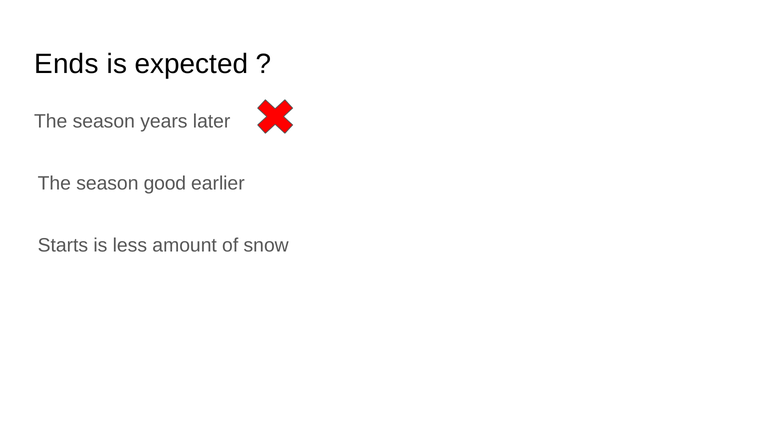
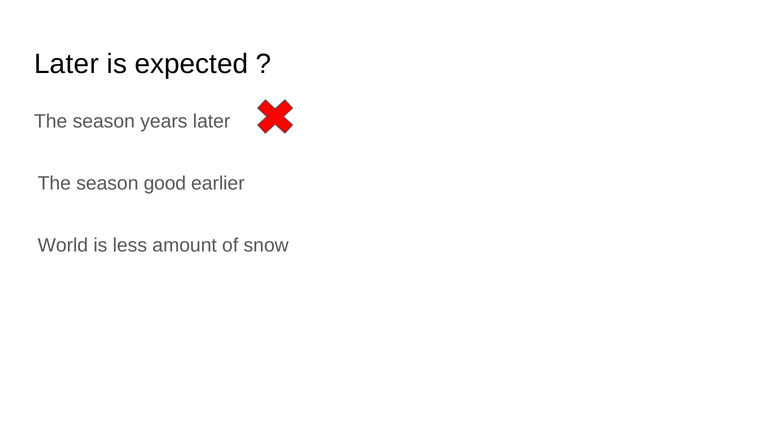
Ends: Ends -> Later (66, 64)
Starts: Starts -> World (63, 245)
